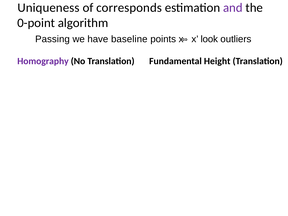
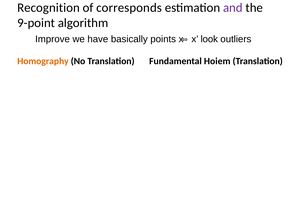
Uniqueness: Uniqueness -> Recognition (49, 8)
0-point: 0-point -> 9-point (36, 23)
Passing: Passing -> Improve (53, 39)
baseline: baseline -> basically (129, 39)
Homography colour: purple -> orange (43, 61)
Height: Height -> Hoiem (217, 61)
